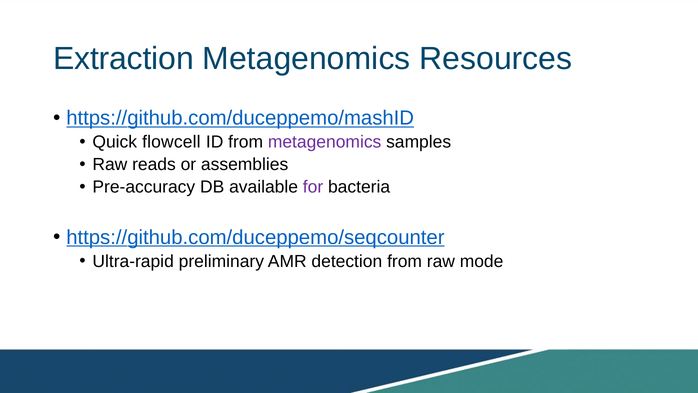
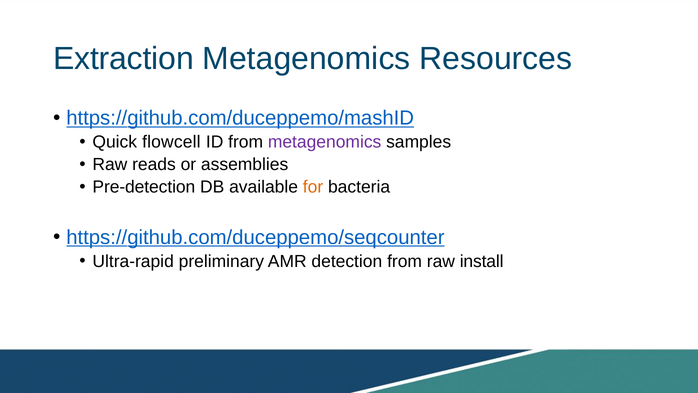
Pre-accuracy: Pre-accuracy -> Pre-detection (144, 187)
for colour: purple -> orange (313, 187)
mode: mode -> install (482, 261)
